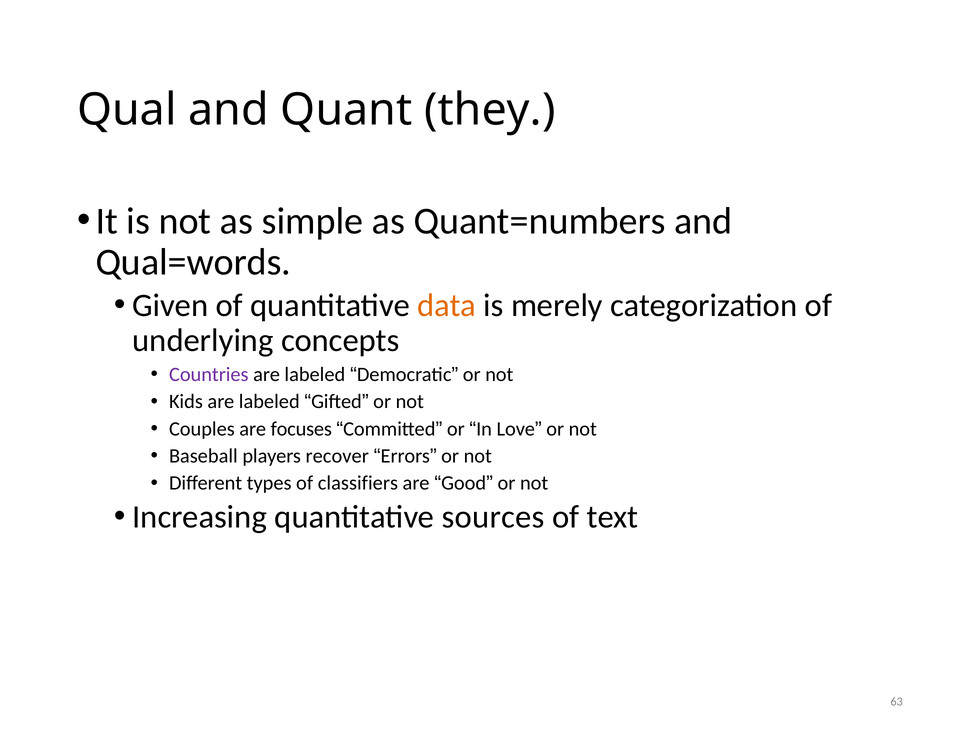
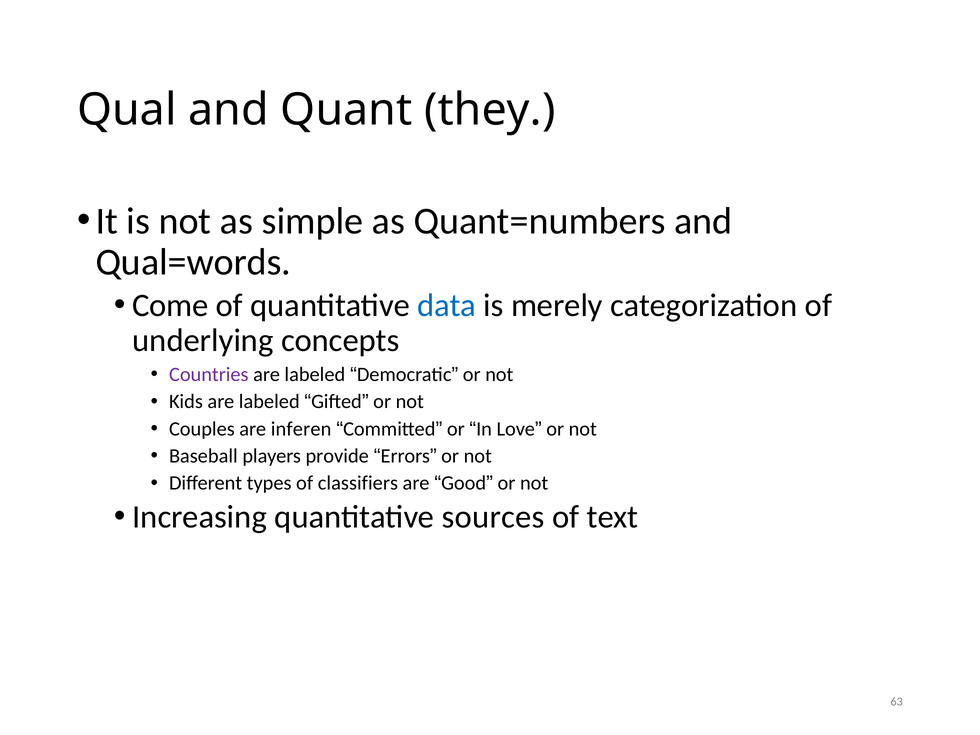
Given: Given -> Come (170, 305)
data colour: orange -> blue (447, 305)
focuses: focuses -> inferen (301, 429)
recover: recover -> provide (337, 456)
